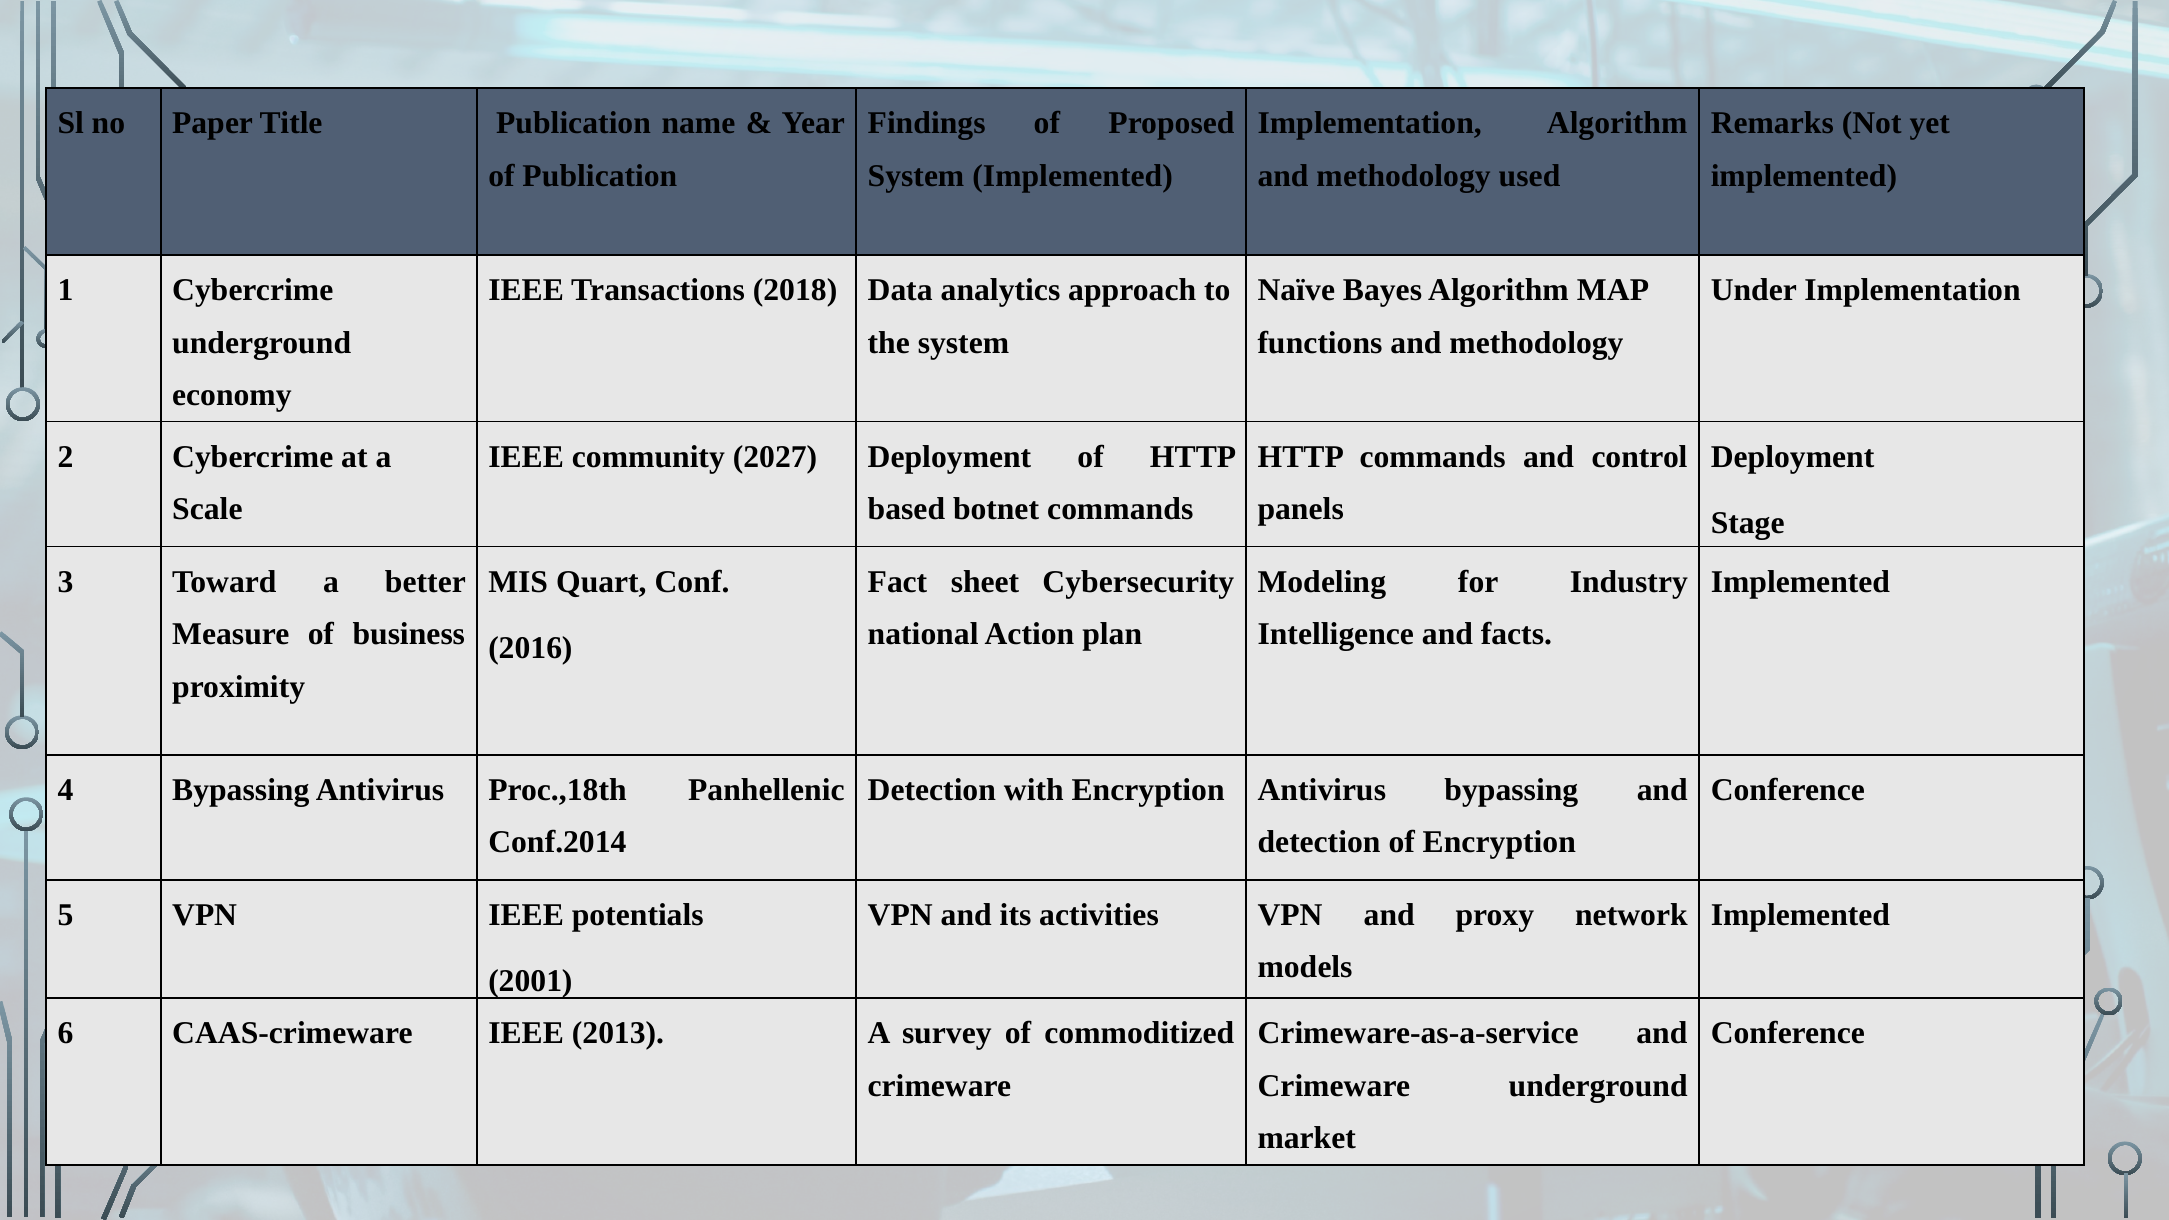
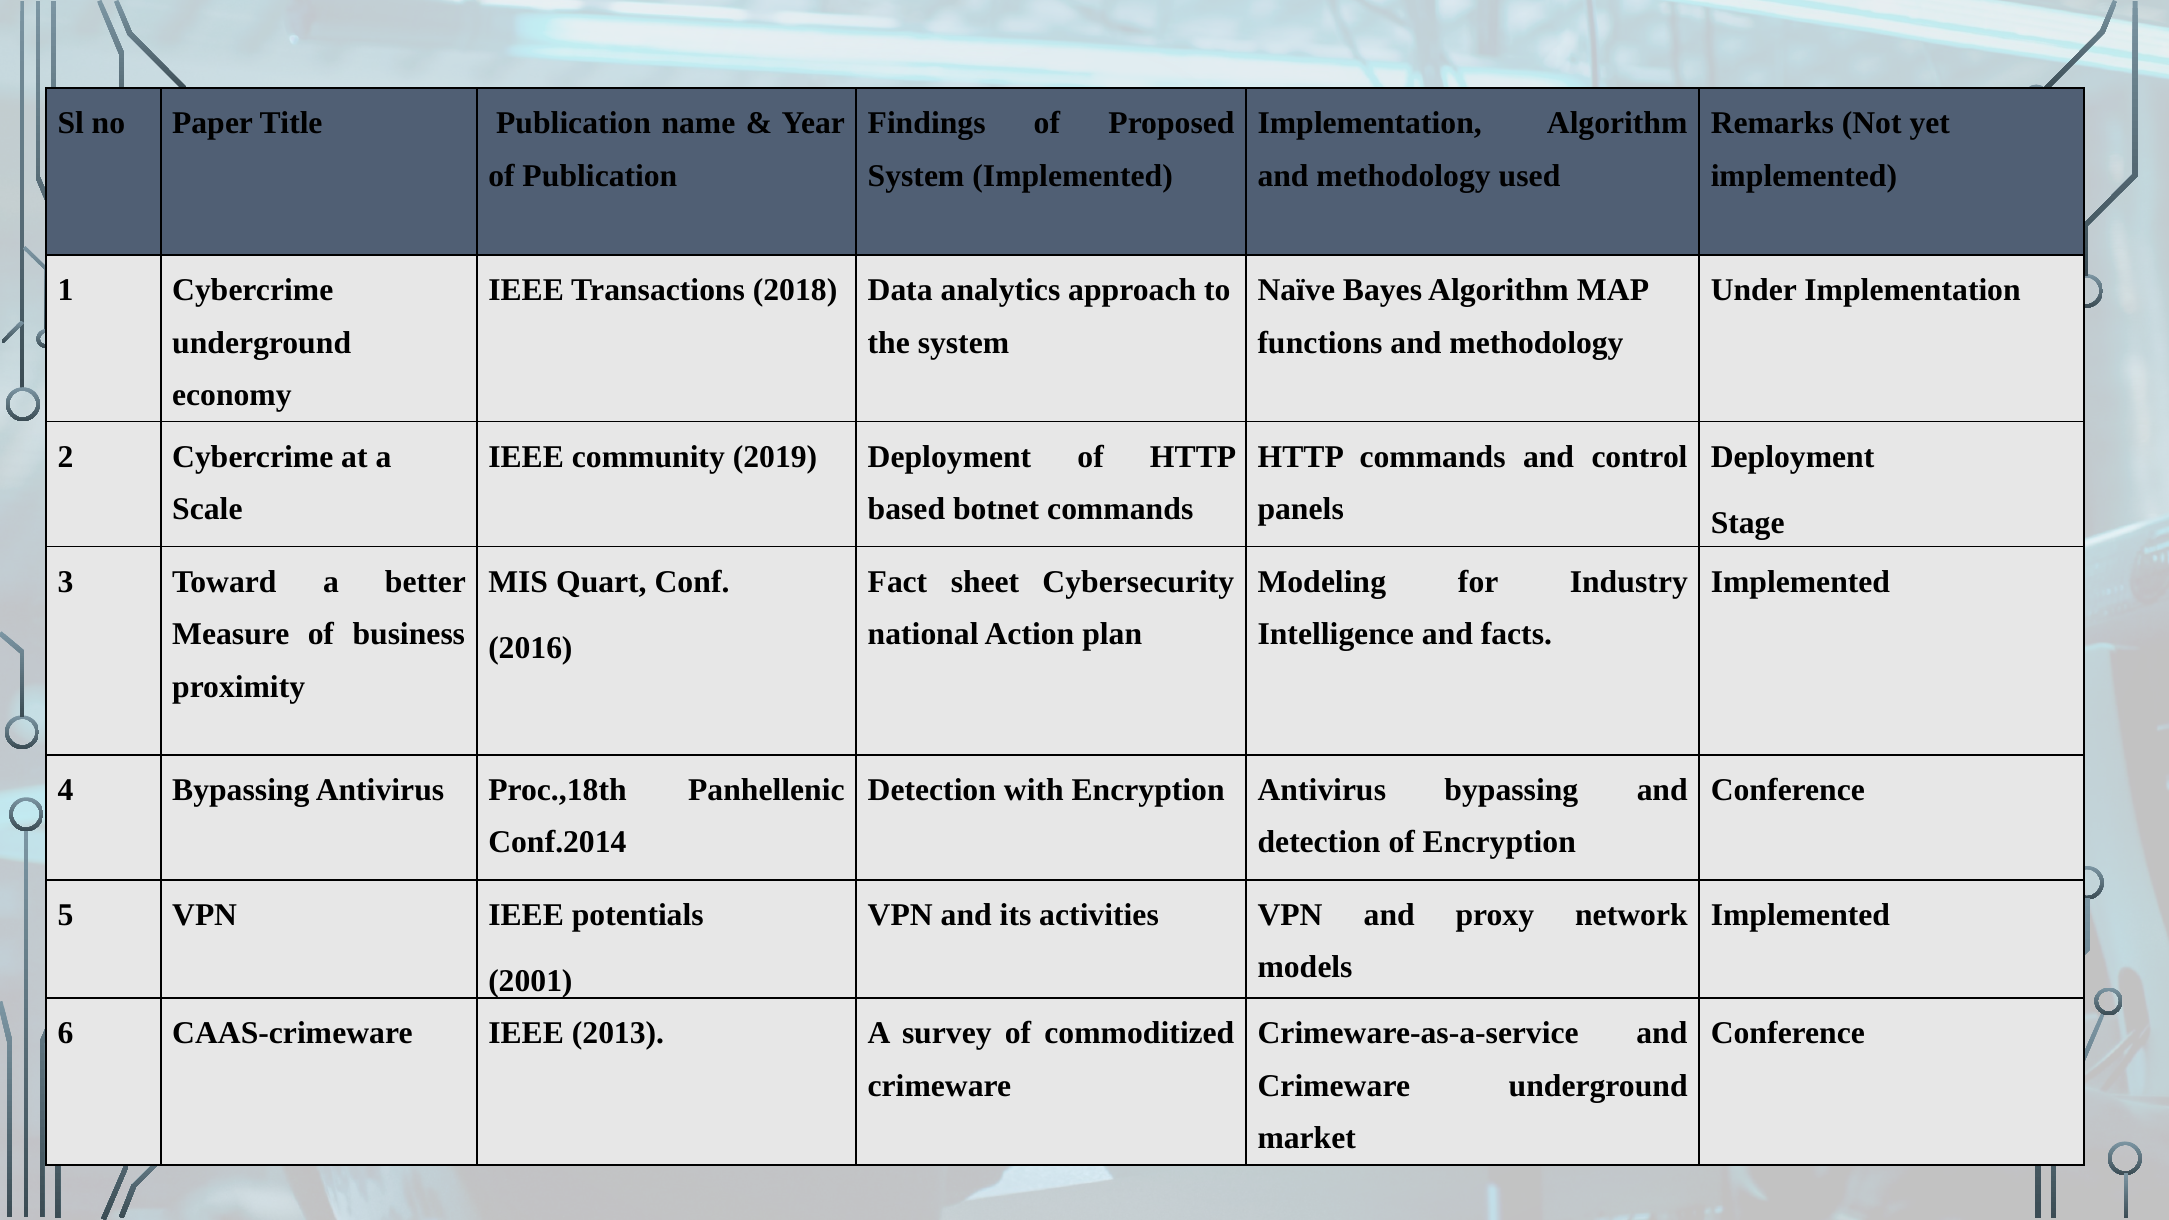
2027: 2027 -> 2019 (775, 457)
